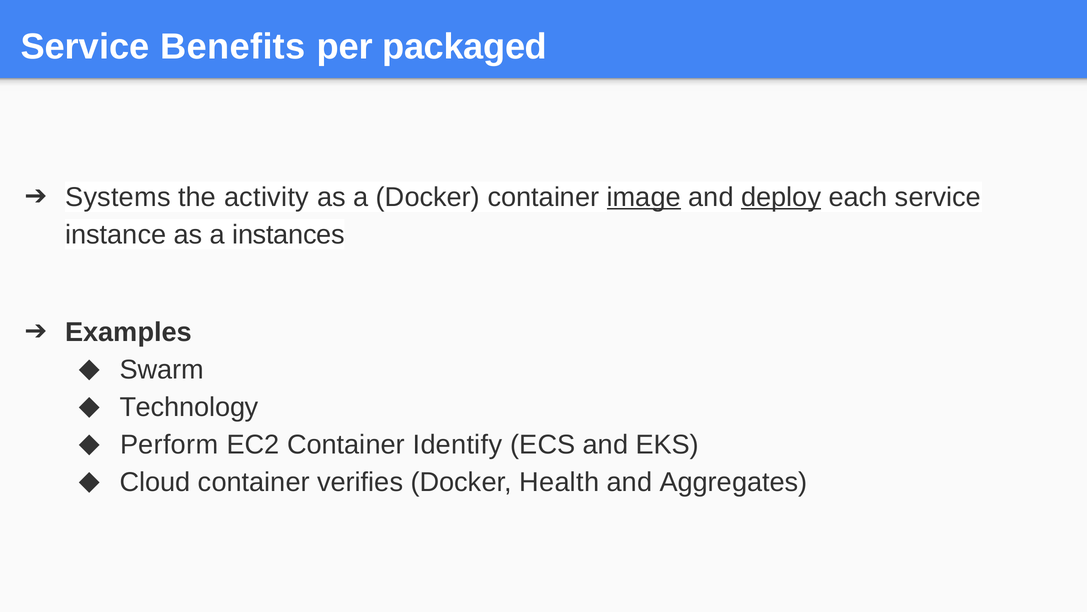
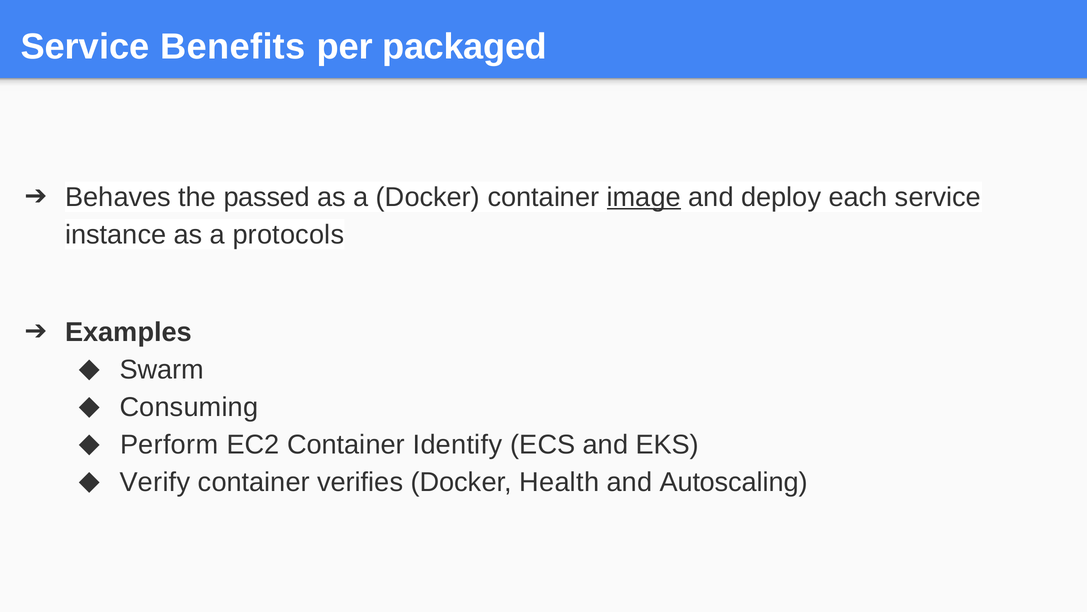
Systems: Systems -> Behaves (118, 197)
activity: activity -> passed (267, 197)
deploy underline: present -> none (781, 197)
instances: instances -> protocols (288, 234)
Technology: Technology -> Consuming (189, 407)
Cloud: Cloud -> Verify (155, 482)
Aggregates: Aggregates -> Autoscaling (734, 482)
